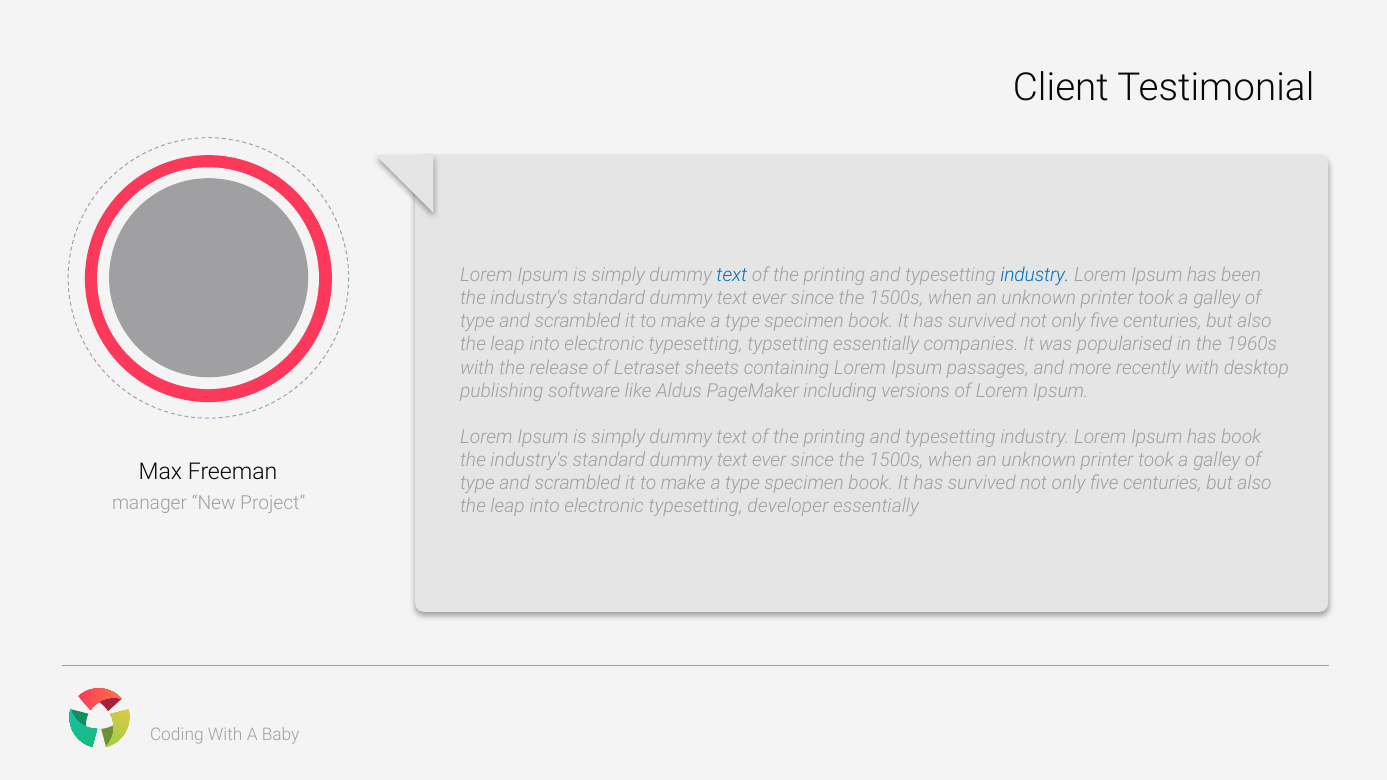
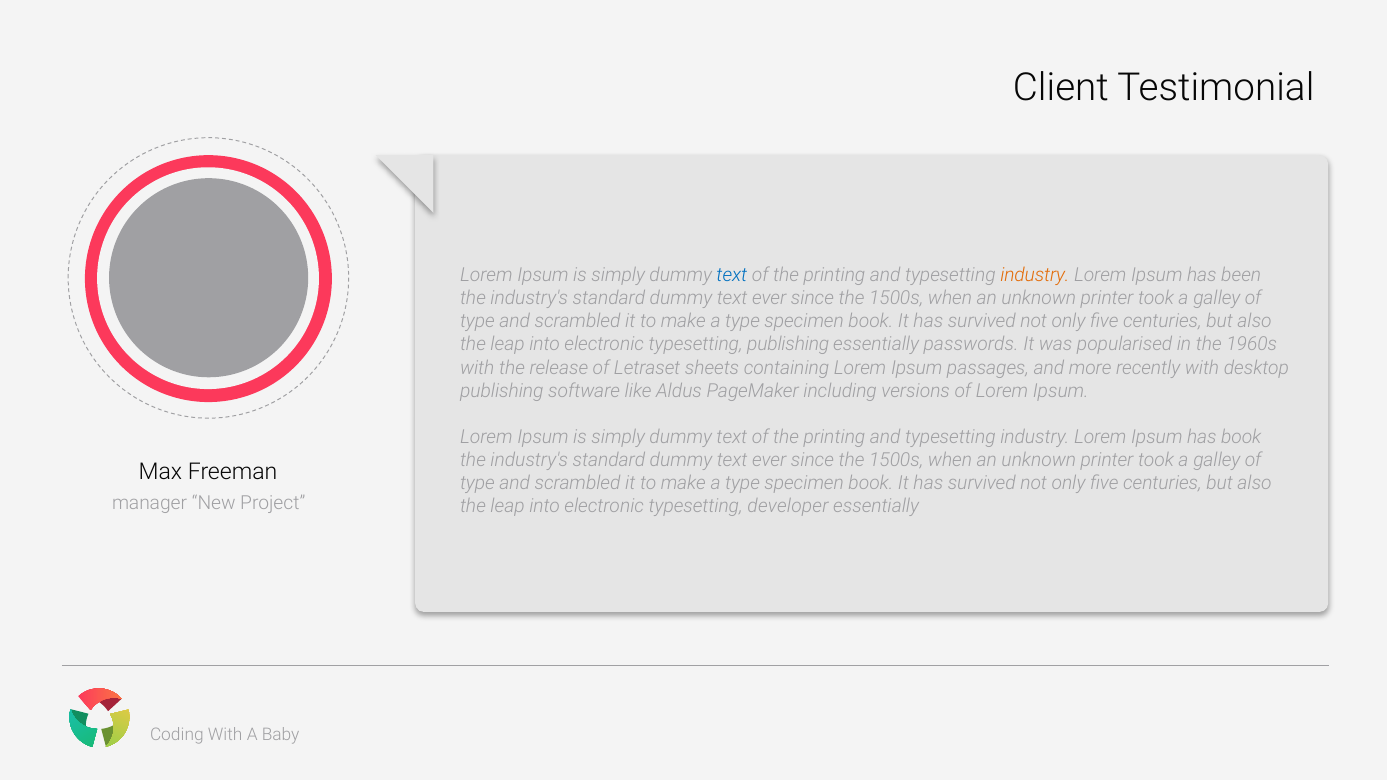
industry colour: blue -> orange (1035, 275)
typesetting typsetting: typsetting -> publishing (788, 345)
companies: companies -> passwords (971, 345)
